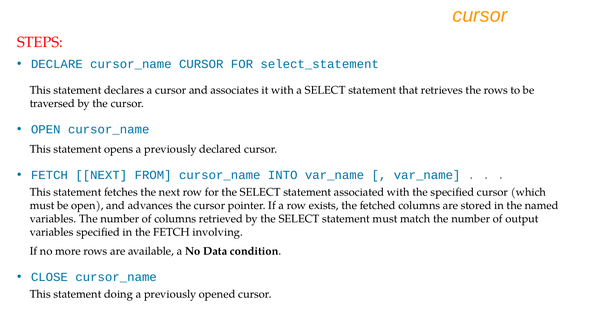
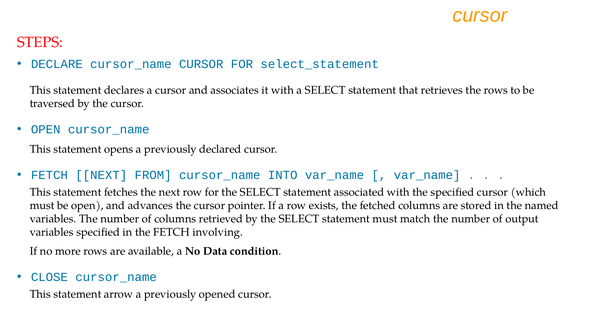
doing: doing -> arrow (119, 294)
